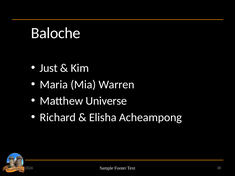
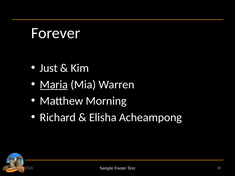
Baloche: Baloche -> Forever (56, 33)
Maria underline: none -> present (54, 85)
Universe: Universe -> Morning (106, 101)
